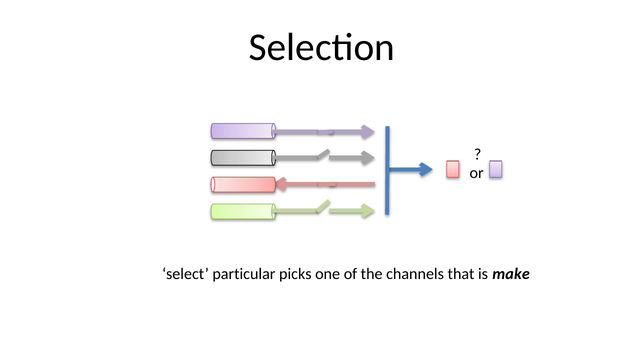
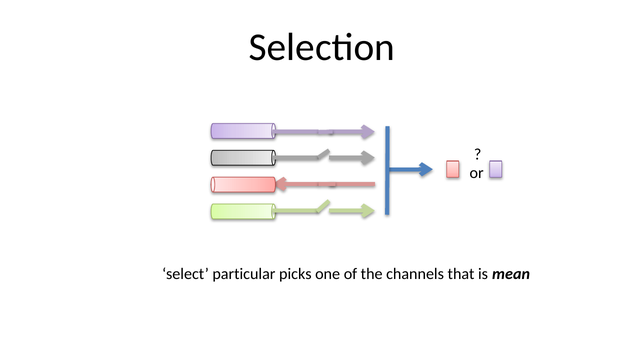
make: make -> mean (511, 274)
